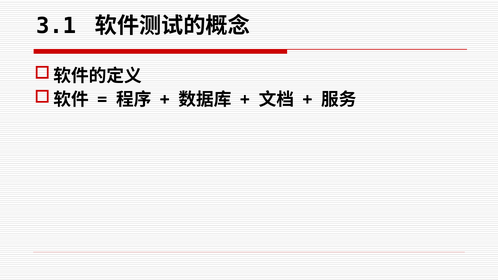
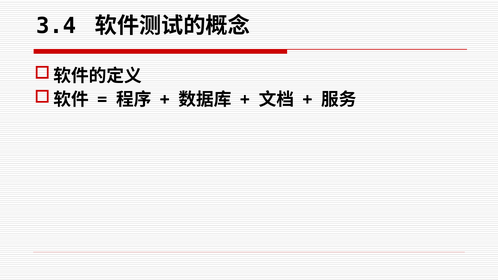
3.1: 3.1 -> 3.4 (56, 26)
